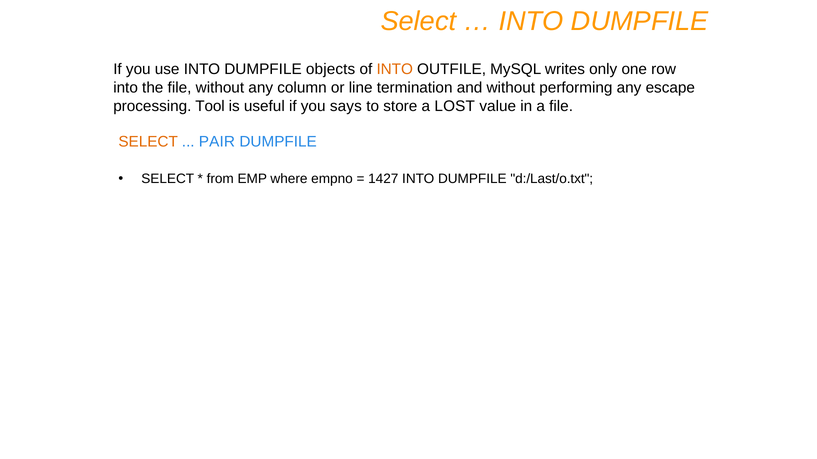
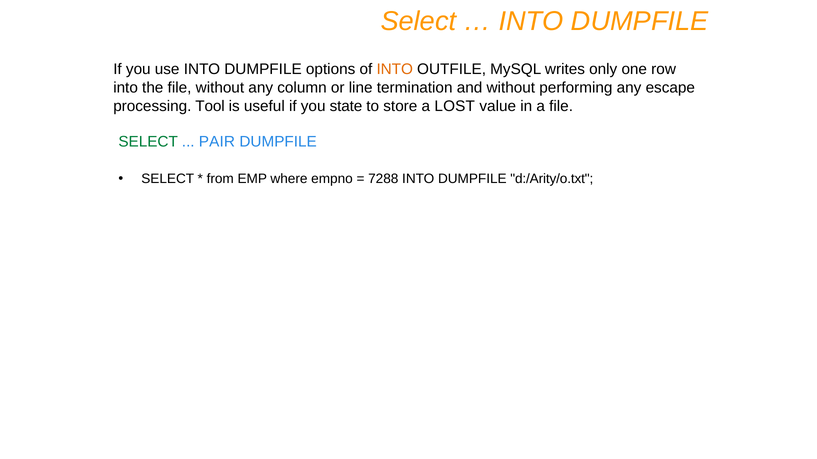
objects: objects -> options (331, 69)
says: says -> state (346, 106)
SELECT colour: orange -> green (148, 142)
1427: 1427 -> 7288 (383, 179)
d:/Last/o.txt: d:/Last/o.txt -> d:/Arity/o.txt (552, 179)
